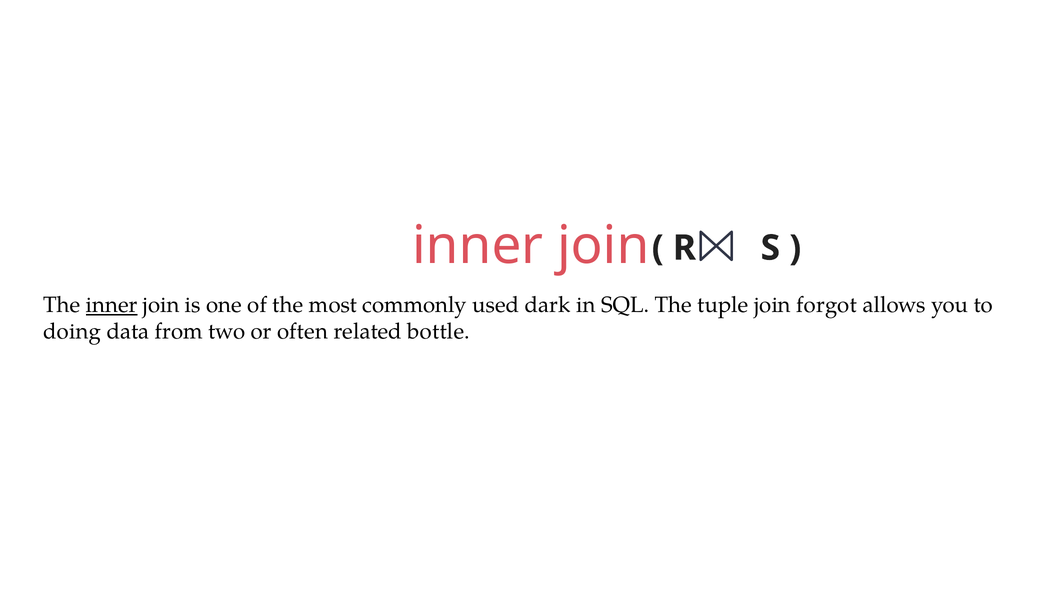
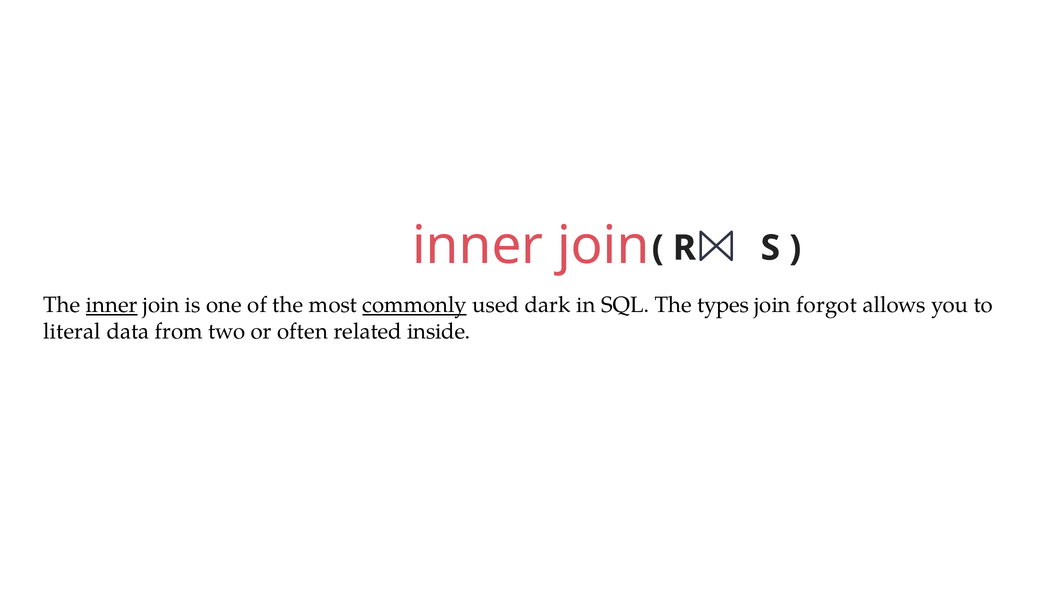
commonly underline: none -> present (415, 305)
tuple: tuple -> types (723, 305)
doing: doing -> literal (72, 331)
bottle: bottle -> inside (439, 331)
